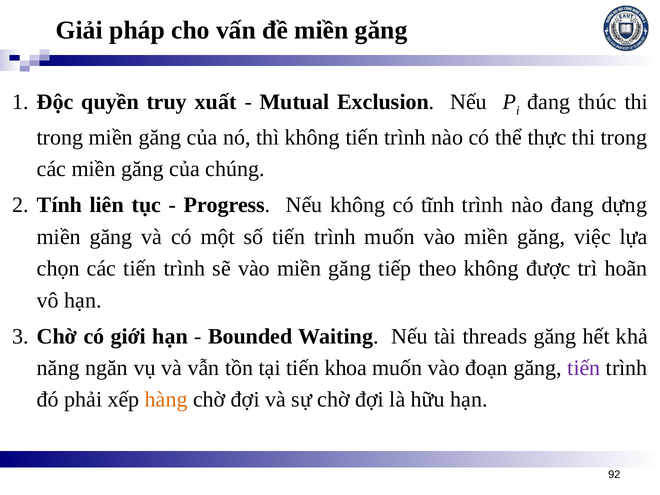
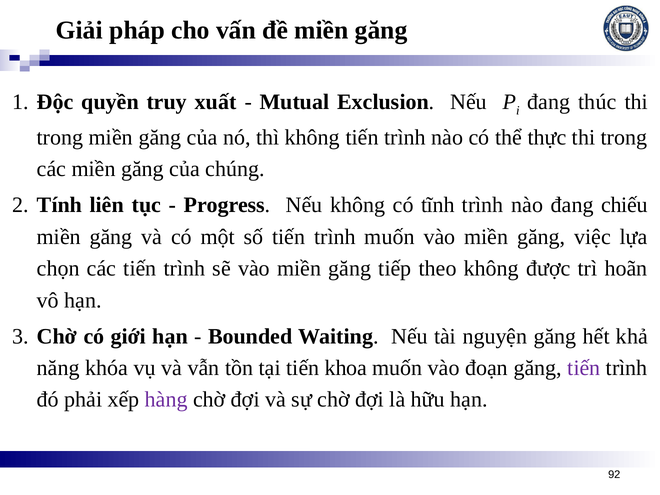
dựng: dựng -> chiếu (625, 205)
threads: threads -> nguyện (495, 336)
ngăn: ngăn -> khóa (107, 368)
hàng colour: orange -> purple (166, 400)
